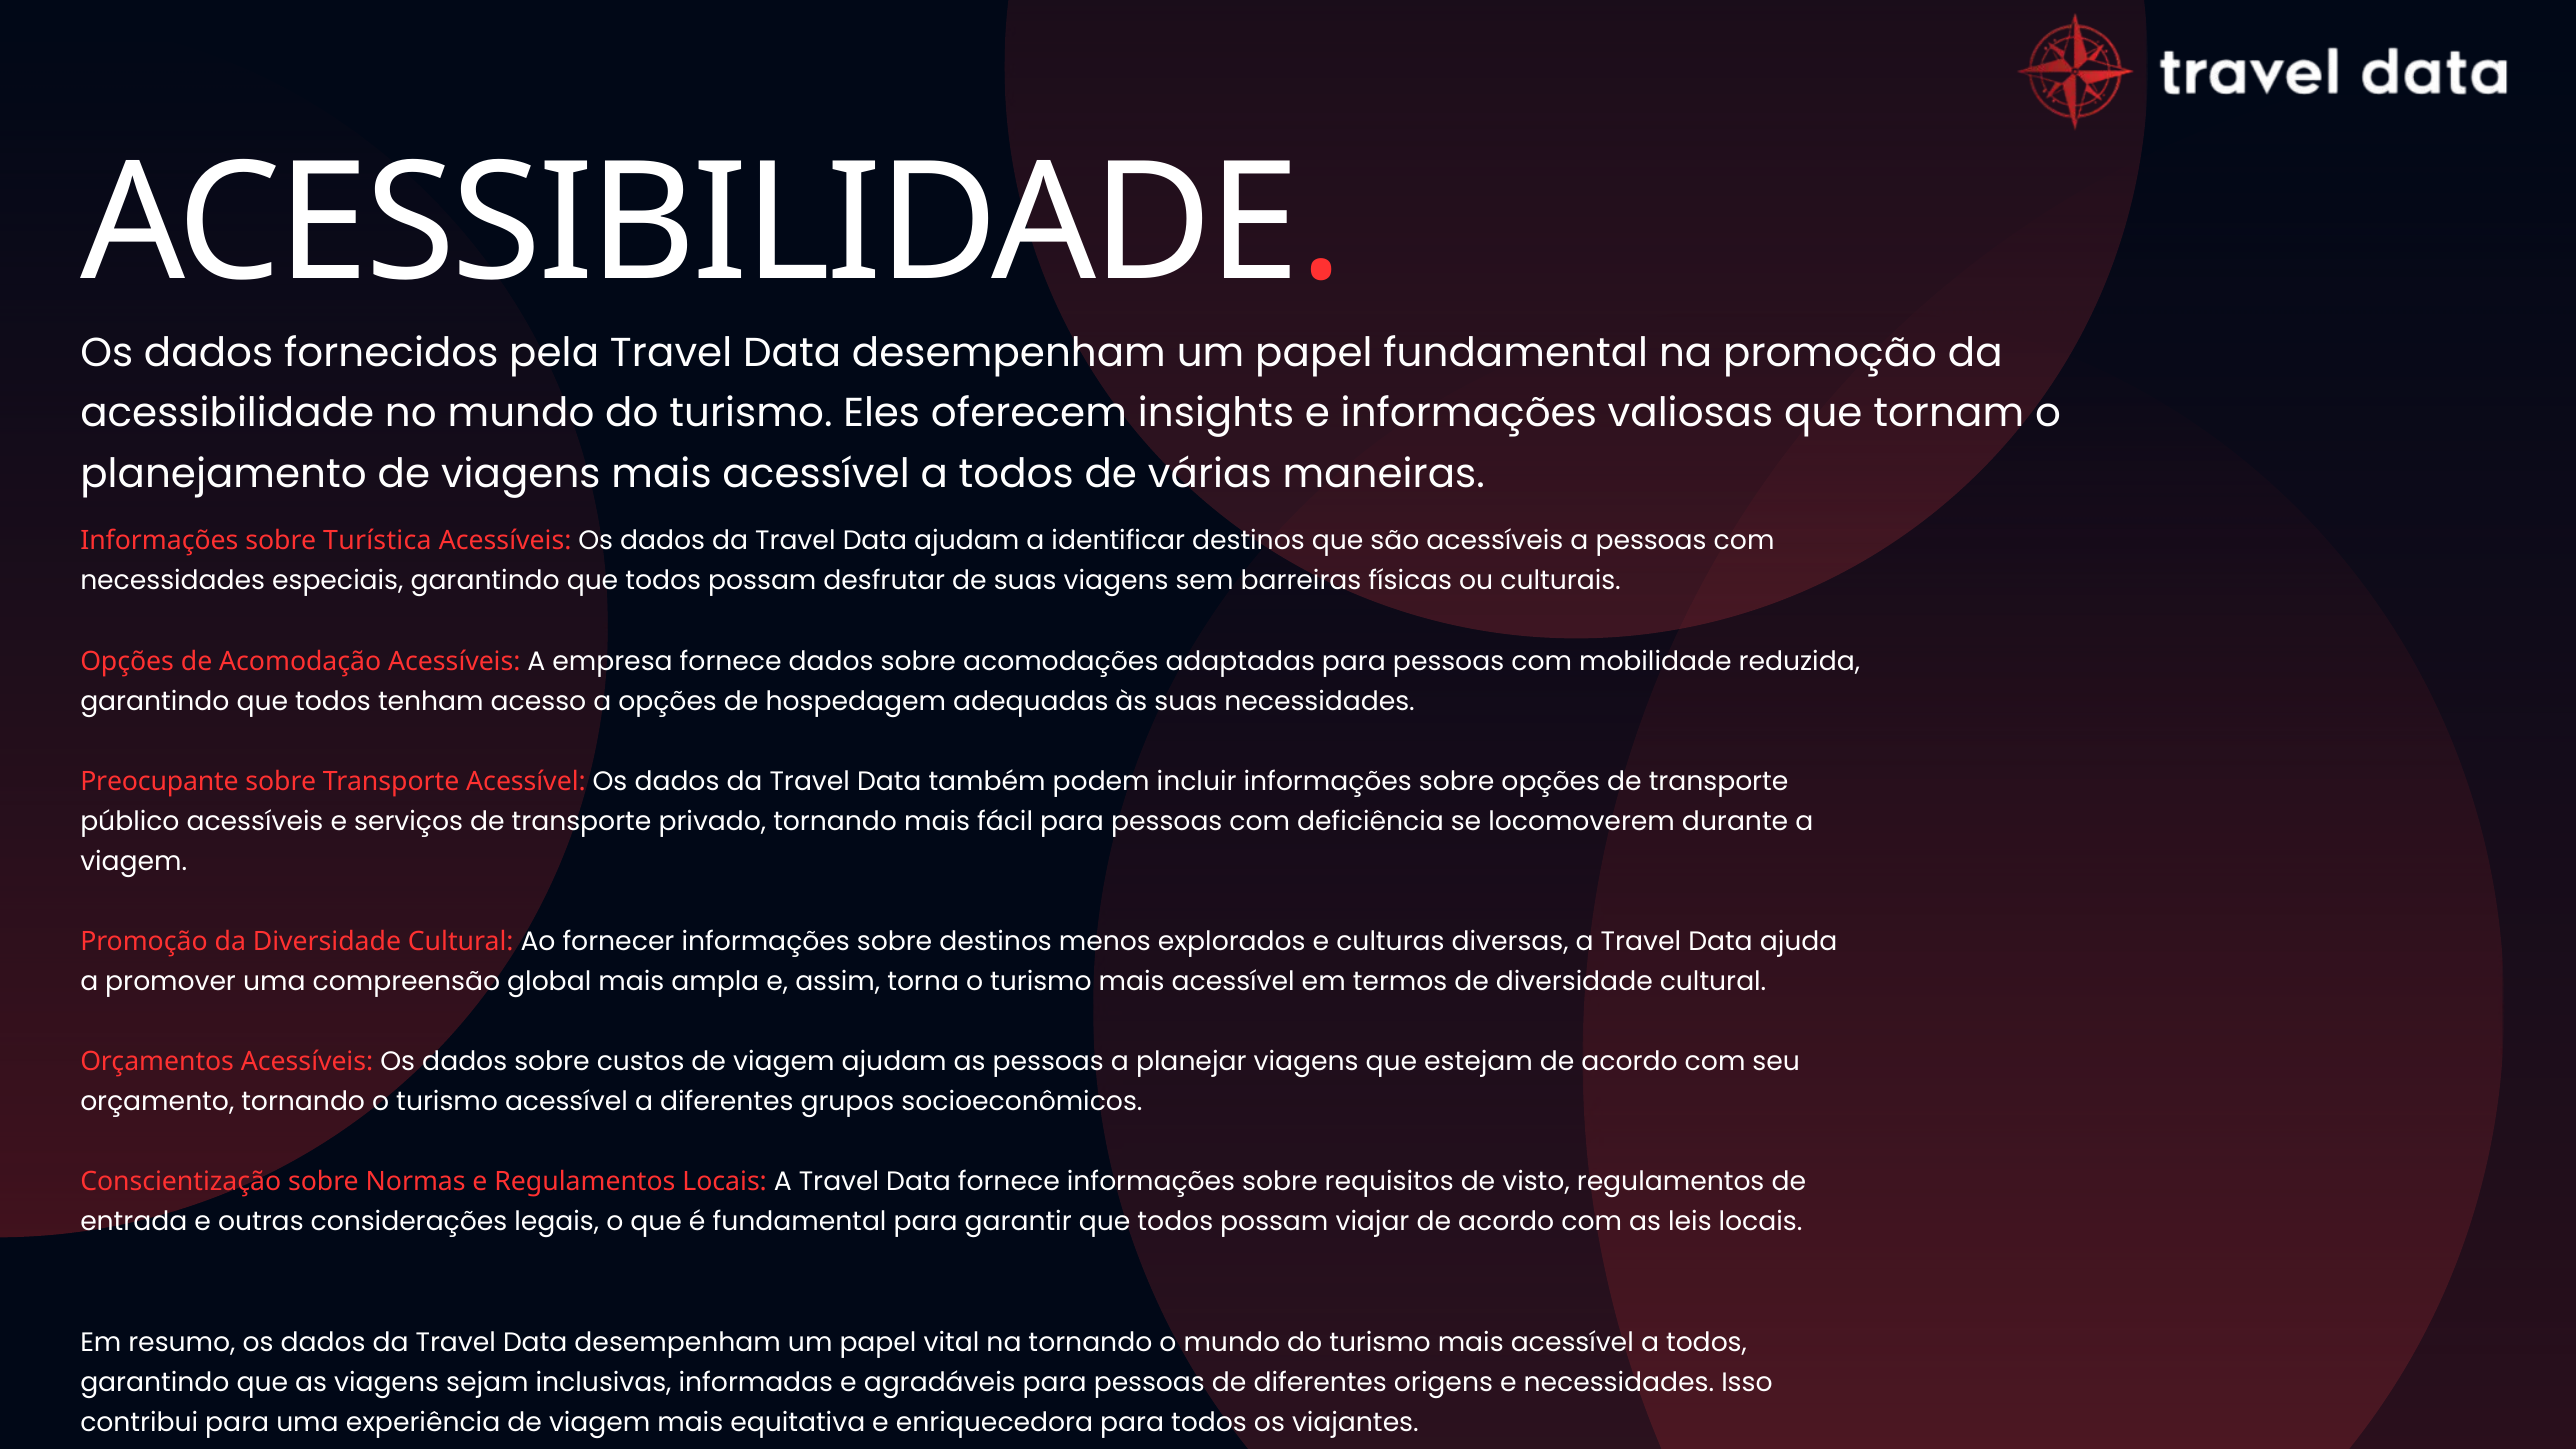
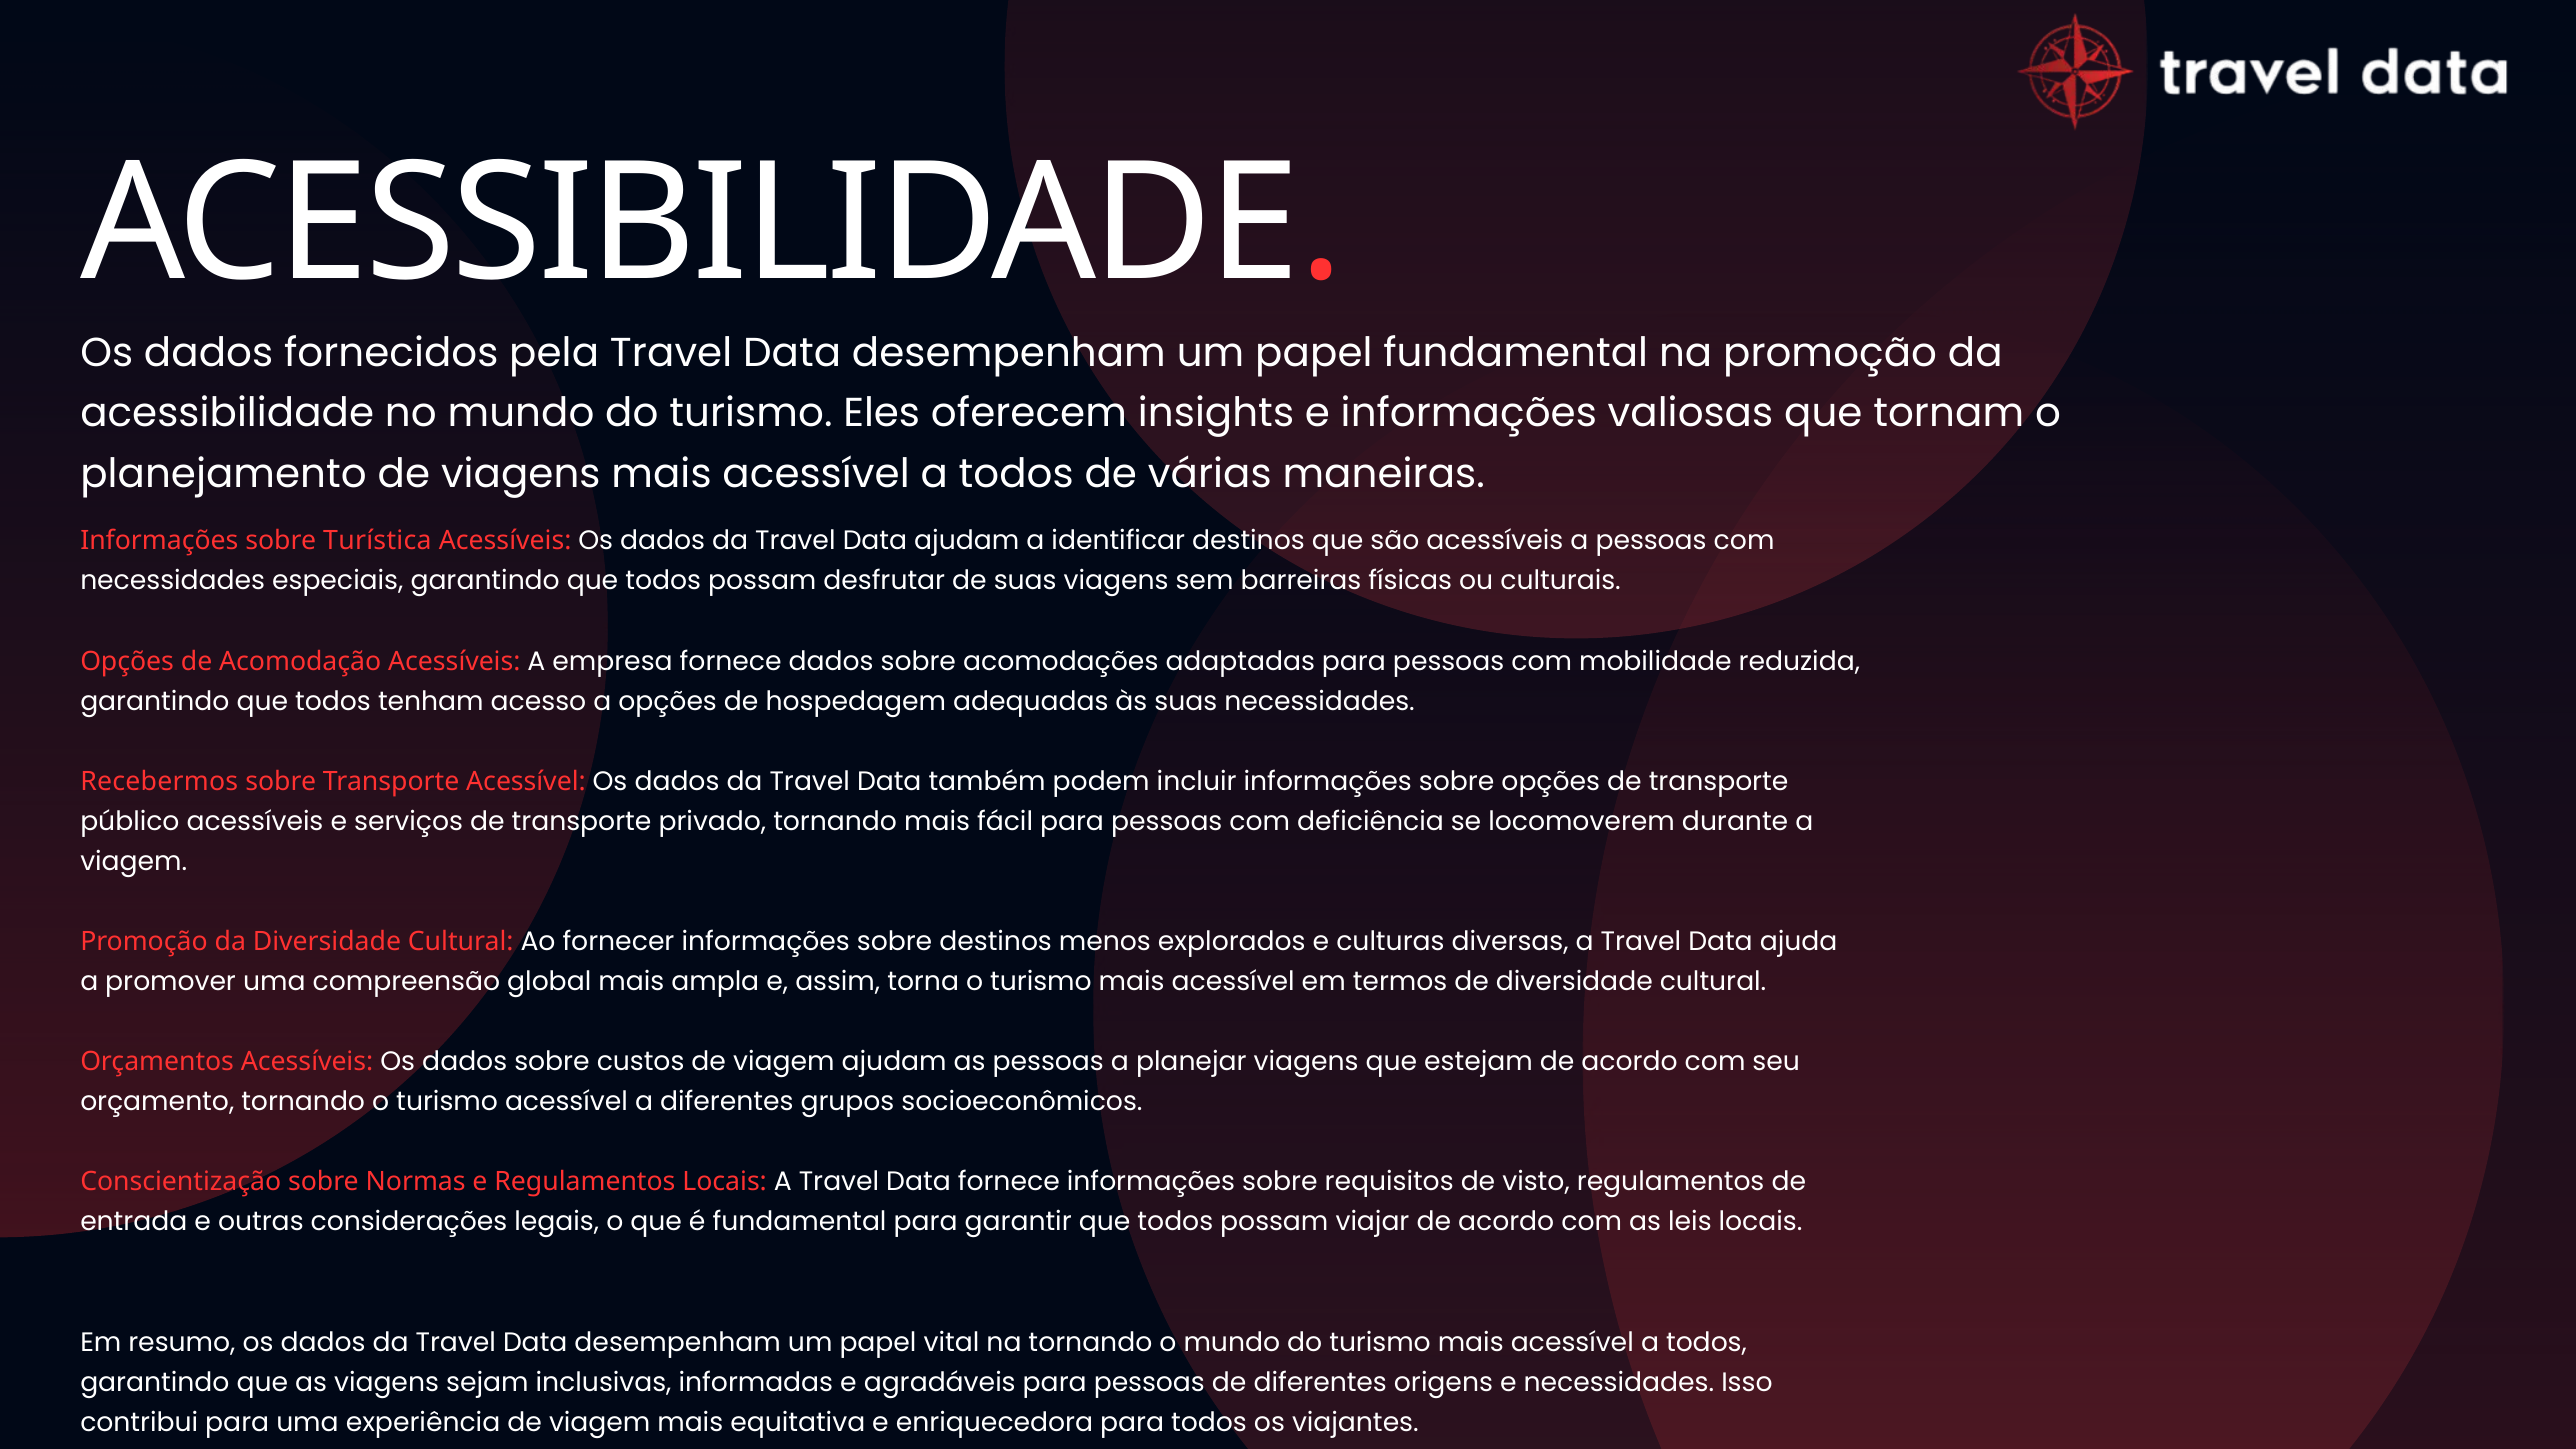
Preocupante: Preocupante -> Recebermos (159, 781)
